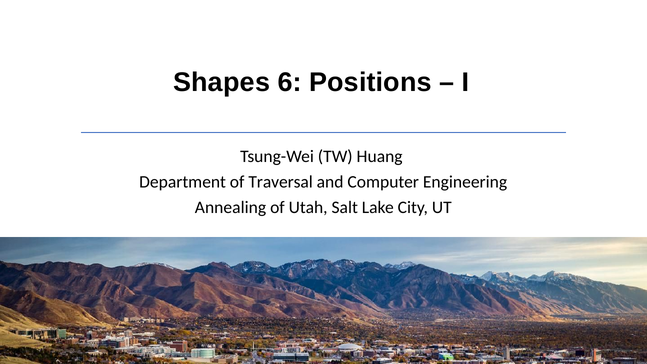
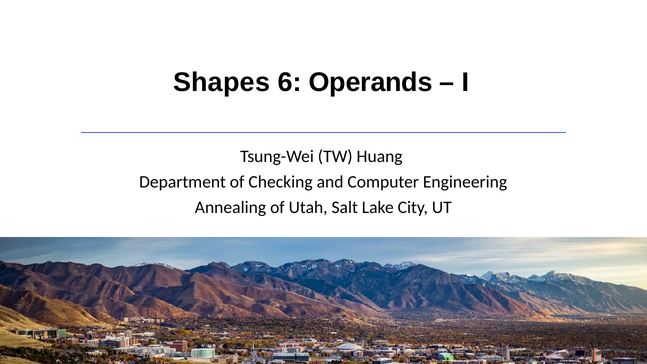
Positions: Positions -> Operands (371, 82)
Traversal: Traversal -> Checking (281, 182)
